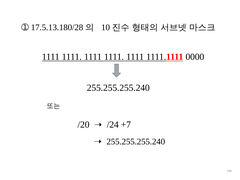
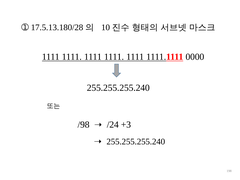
/20: /20 -> /98 (84, 125)
+7: +7 -> +3 (126, 125)
